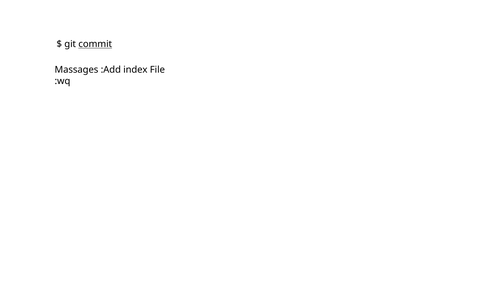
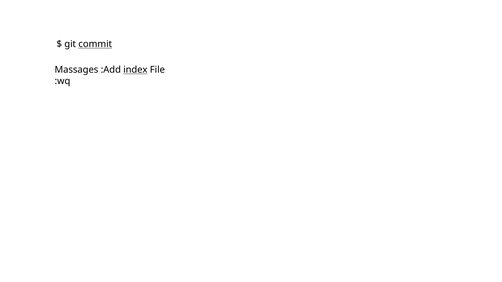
index underline: none -> present (135, 70)
